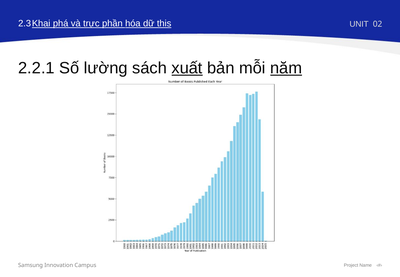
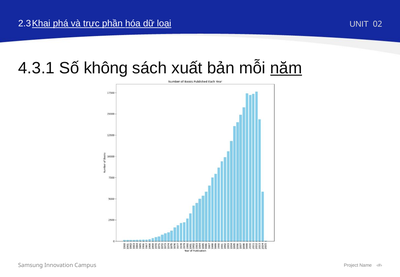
this: this -> loại (164, 24)
2.2.1: 2.2.1 -> 4.3.1 (36, 68)
lường: lường -> không (106, 68)
xuất underline: present -> none (187, 68)
